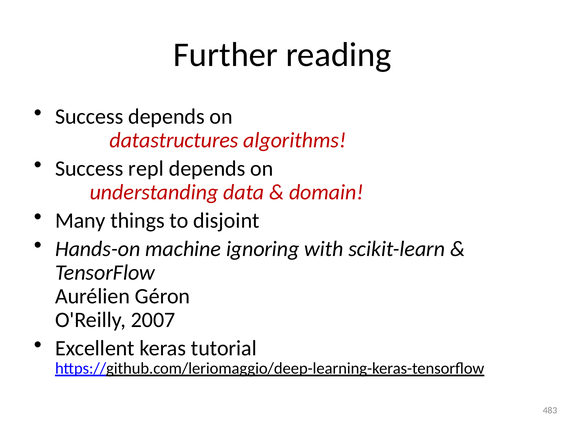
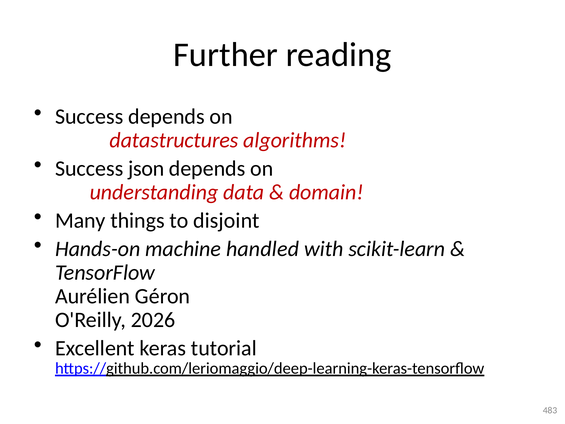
repl: repl -> json (146, 168)
ignoring: ignoring -> handled (263, 249)
2007: 2007 -> 2026 (153, 320)
